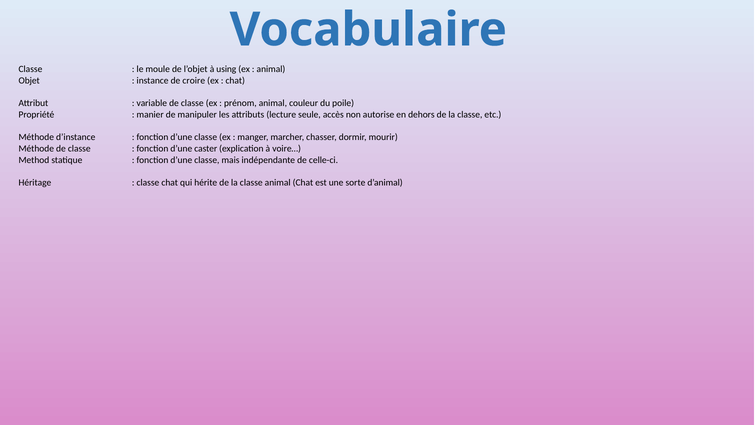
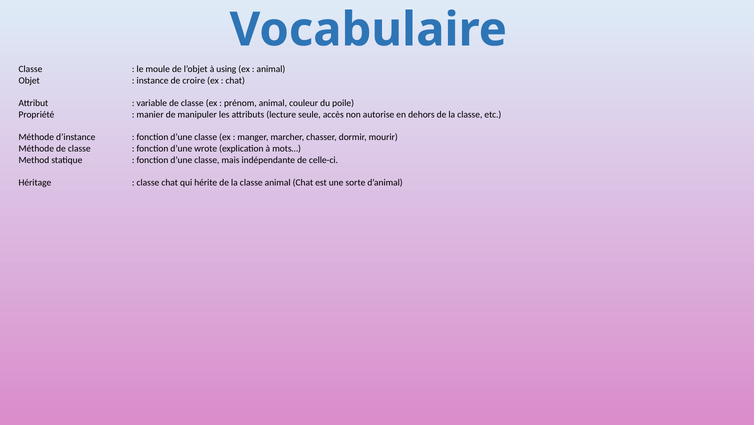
caster: caster -> wrote (206, 149)
voire…: voire… -> mots… (287, 149)
